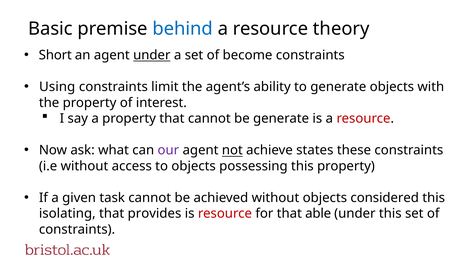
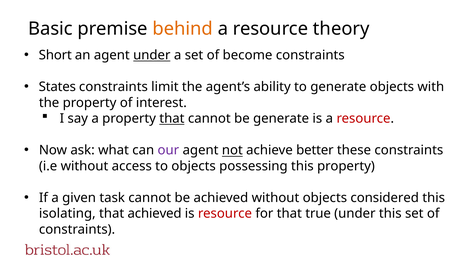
behind colour: blue -> orange (183, 29)
Using: Using -> States (57, 87)
that underline: none -> present (172, 118)
states: states -> better (315, 150)
that provides: provides -> achieved (155, 213)
able: able -> true (318, 213)
